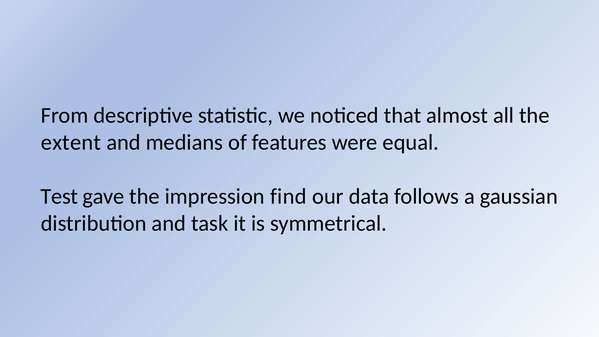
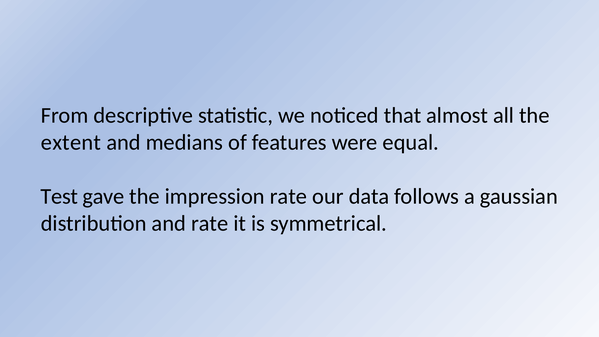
impression find: find -> rate (288, 196)
and task: task -> rate (210, 223)
